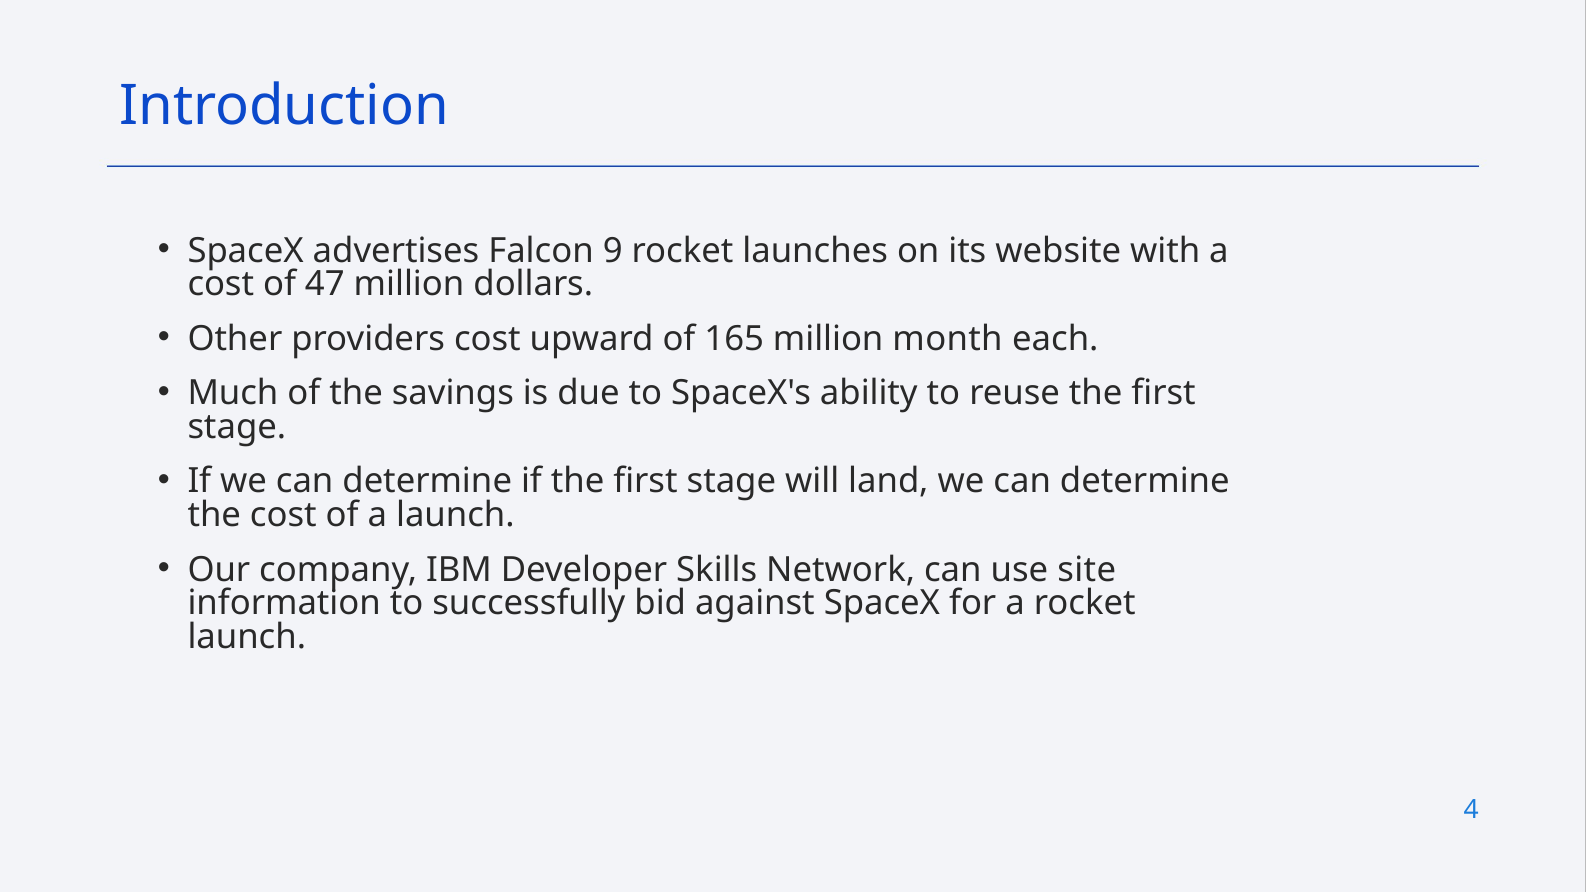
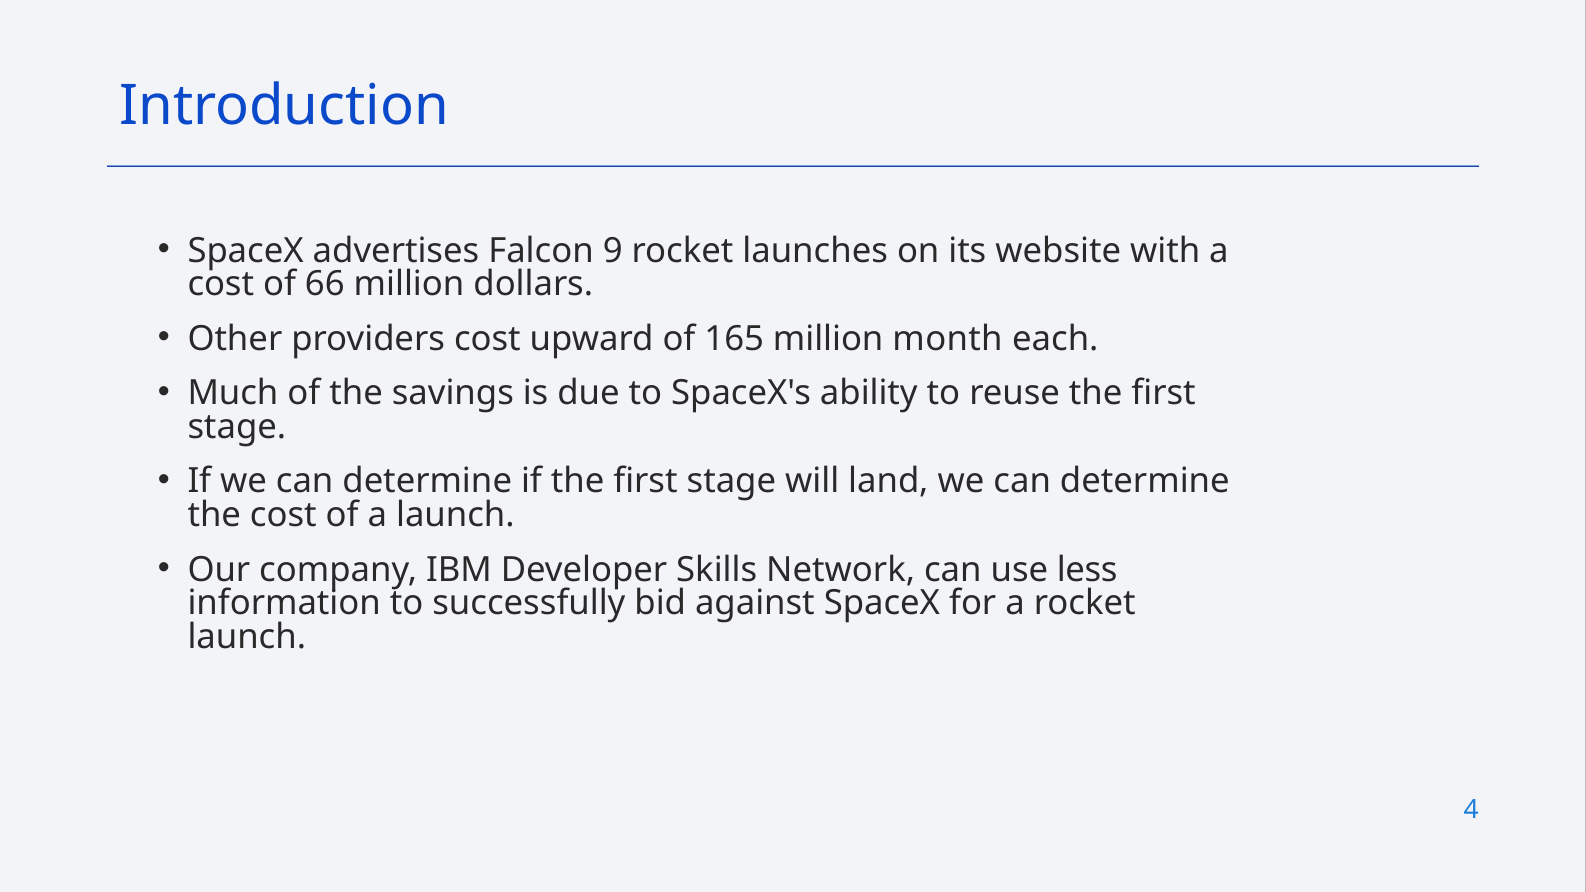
47: 47 -> 66 (325, 284)
site: site -> less (1087, 570)
